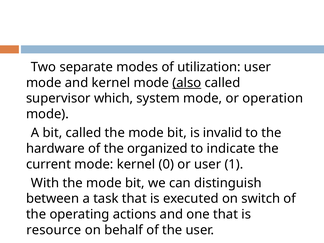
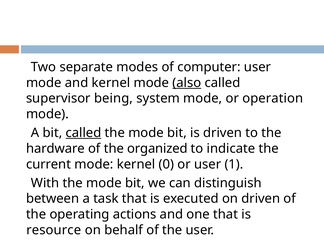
utilization: utilization -> computer (209, 67)
which: which -> being (113, 98)
called underline: none -> present (83, 133)
is invalid: invalid -> driven (223, 133)
on switch: switch -> driven (261, 199)
